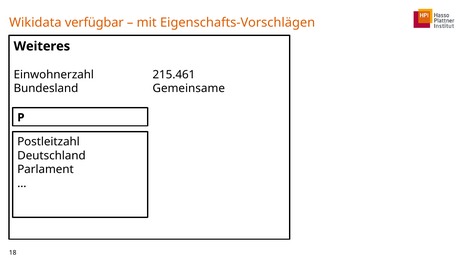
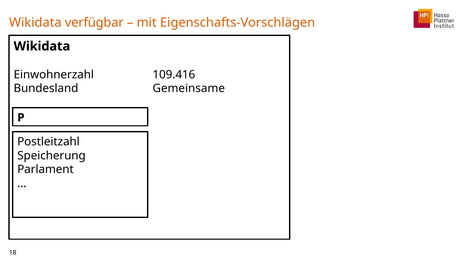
Weiteres: Weiteres -> Wikidata (42, 46)
215.461: 215.461 -> 109.416 (174, 75)
Deutschland: Deutschland -> Speicherung (51, 156)
